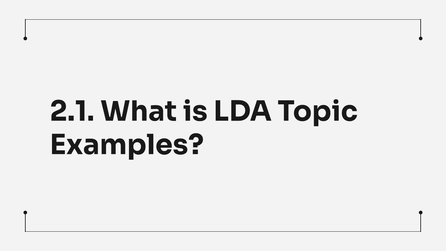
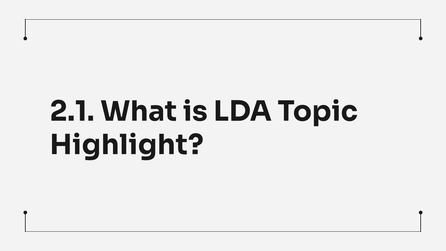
Examples: Examples -> Highlight (127, 145)
